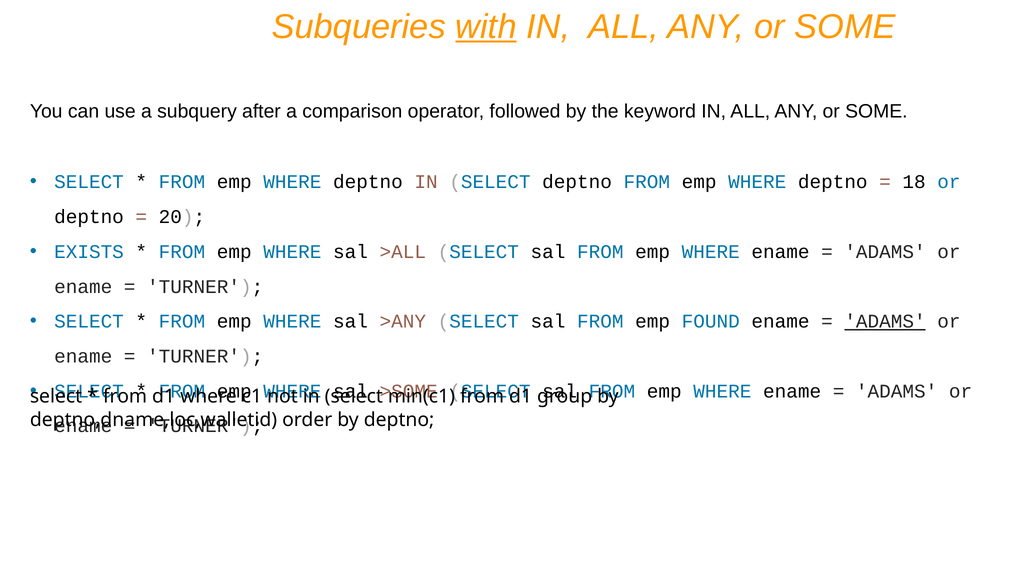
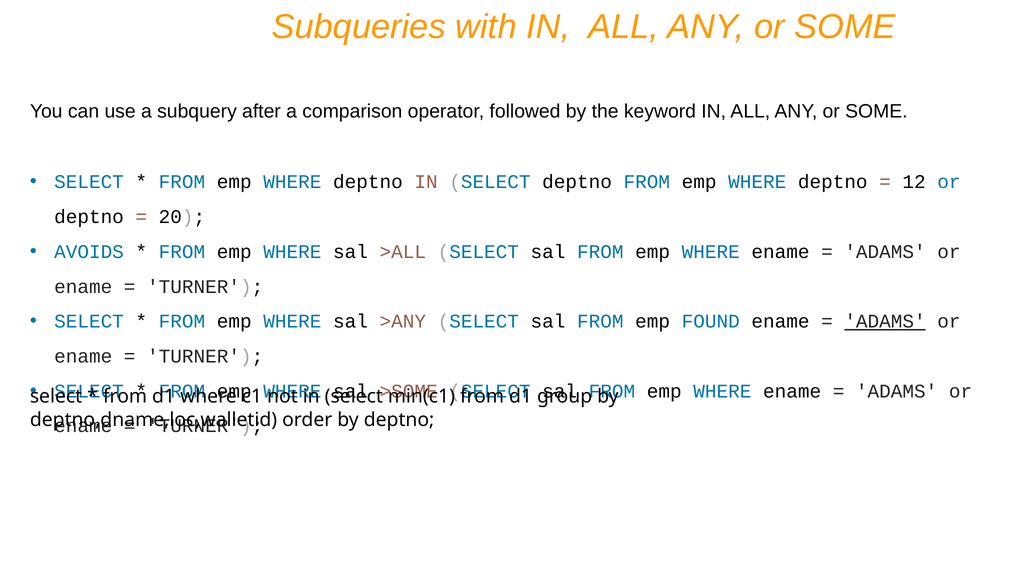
with underline: present -> none (486, 27)
18: 18 -> 12 (914, 182)
EXISTS: EXISTS -> AVOIDS (89, 252)
